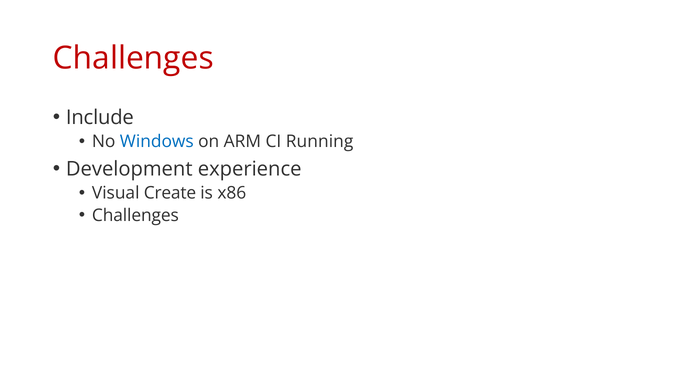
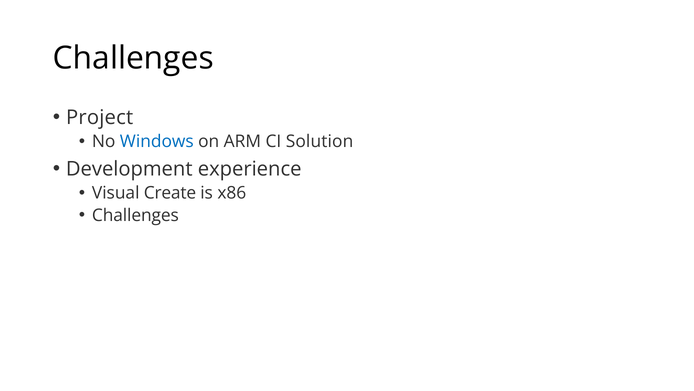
Challenges colour: red -> black (133, 58)
Include: Include -> Project (100, 117)
Running: Running -> Solution (320, 141)
